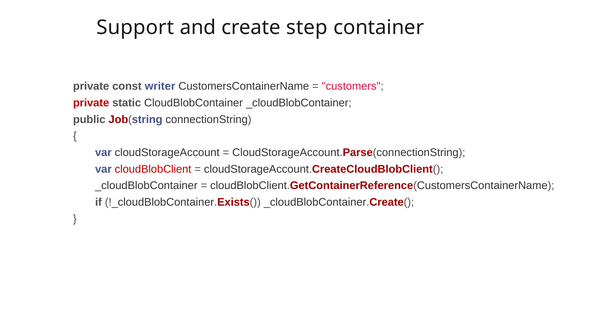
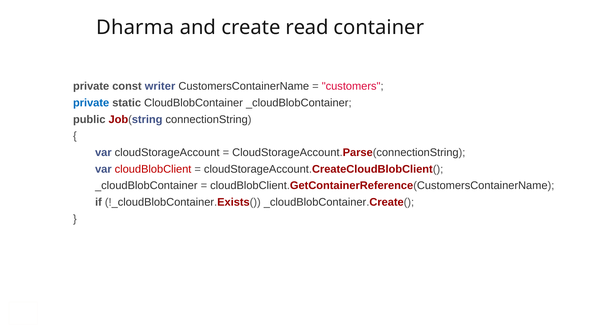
Support: Support -> Dharma (135, 27)
step: step -> read (307, 27)
private colour: red -> blue (91, 103)
